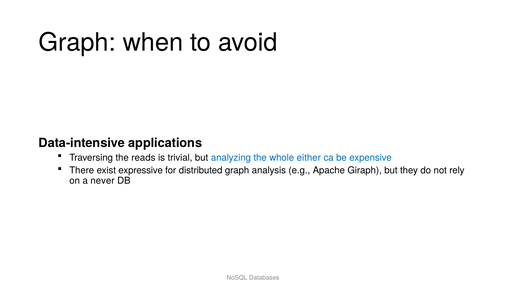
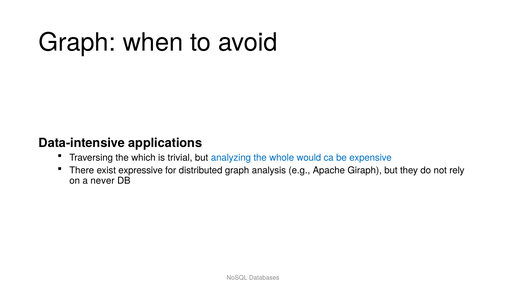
reads: reads -> which (143, 157)
either: either -> would (309, 157)
